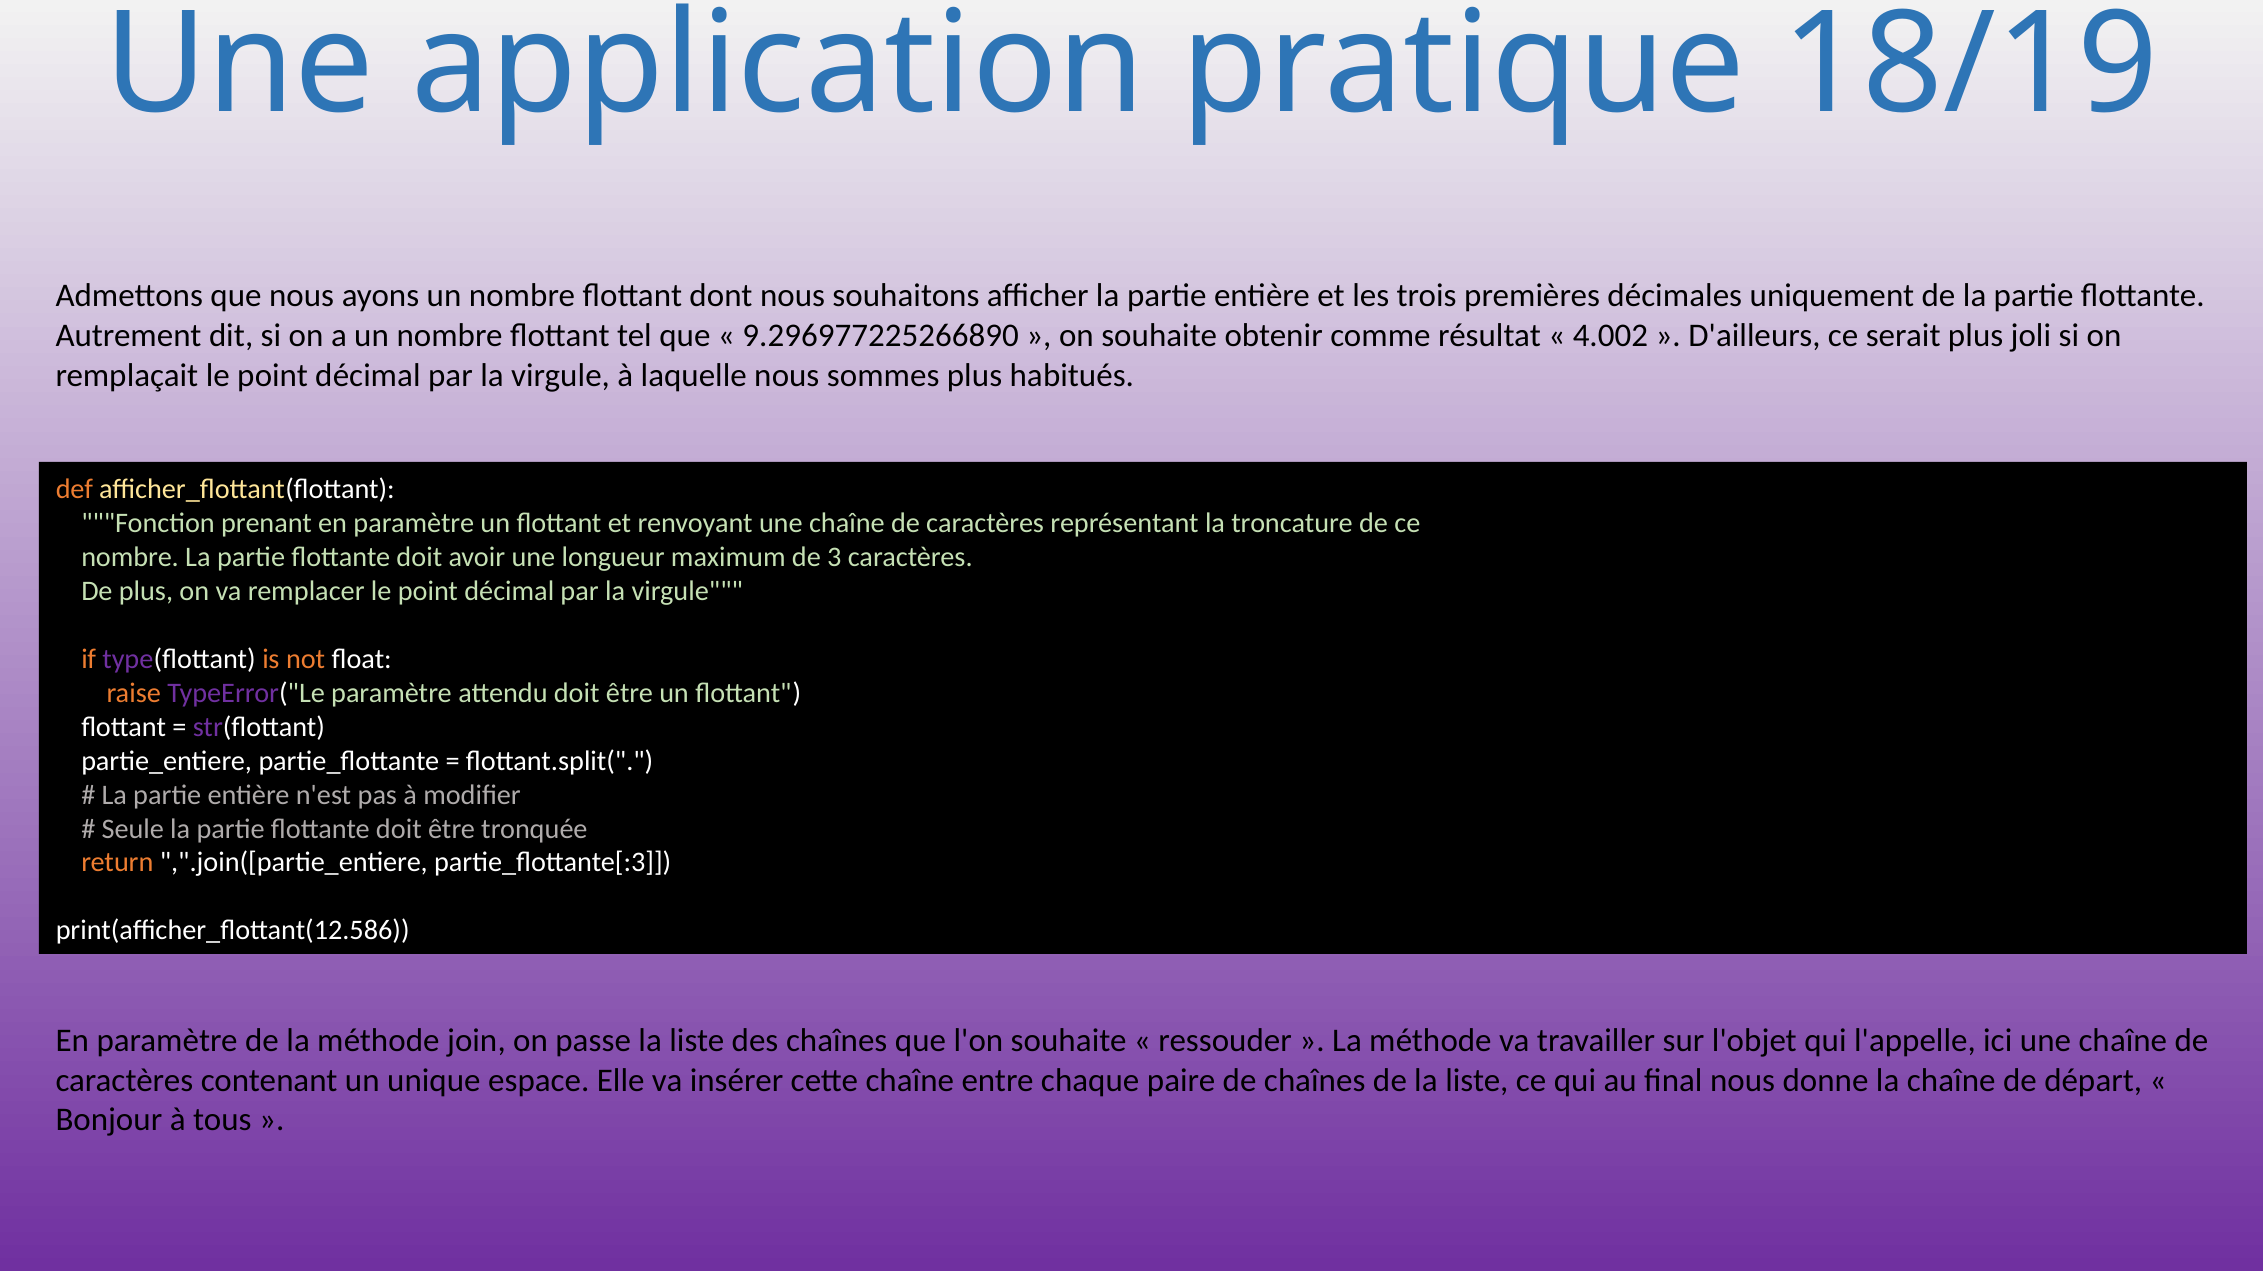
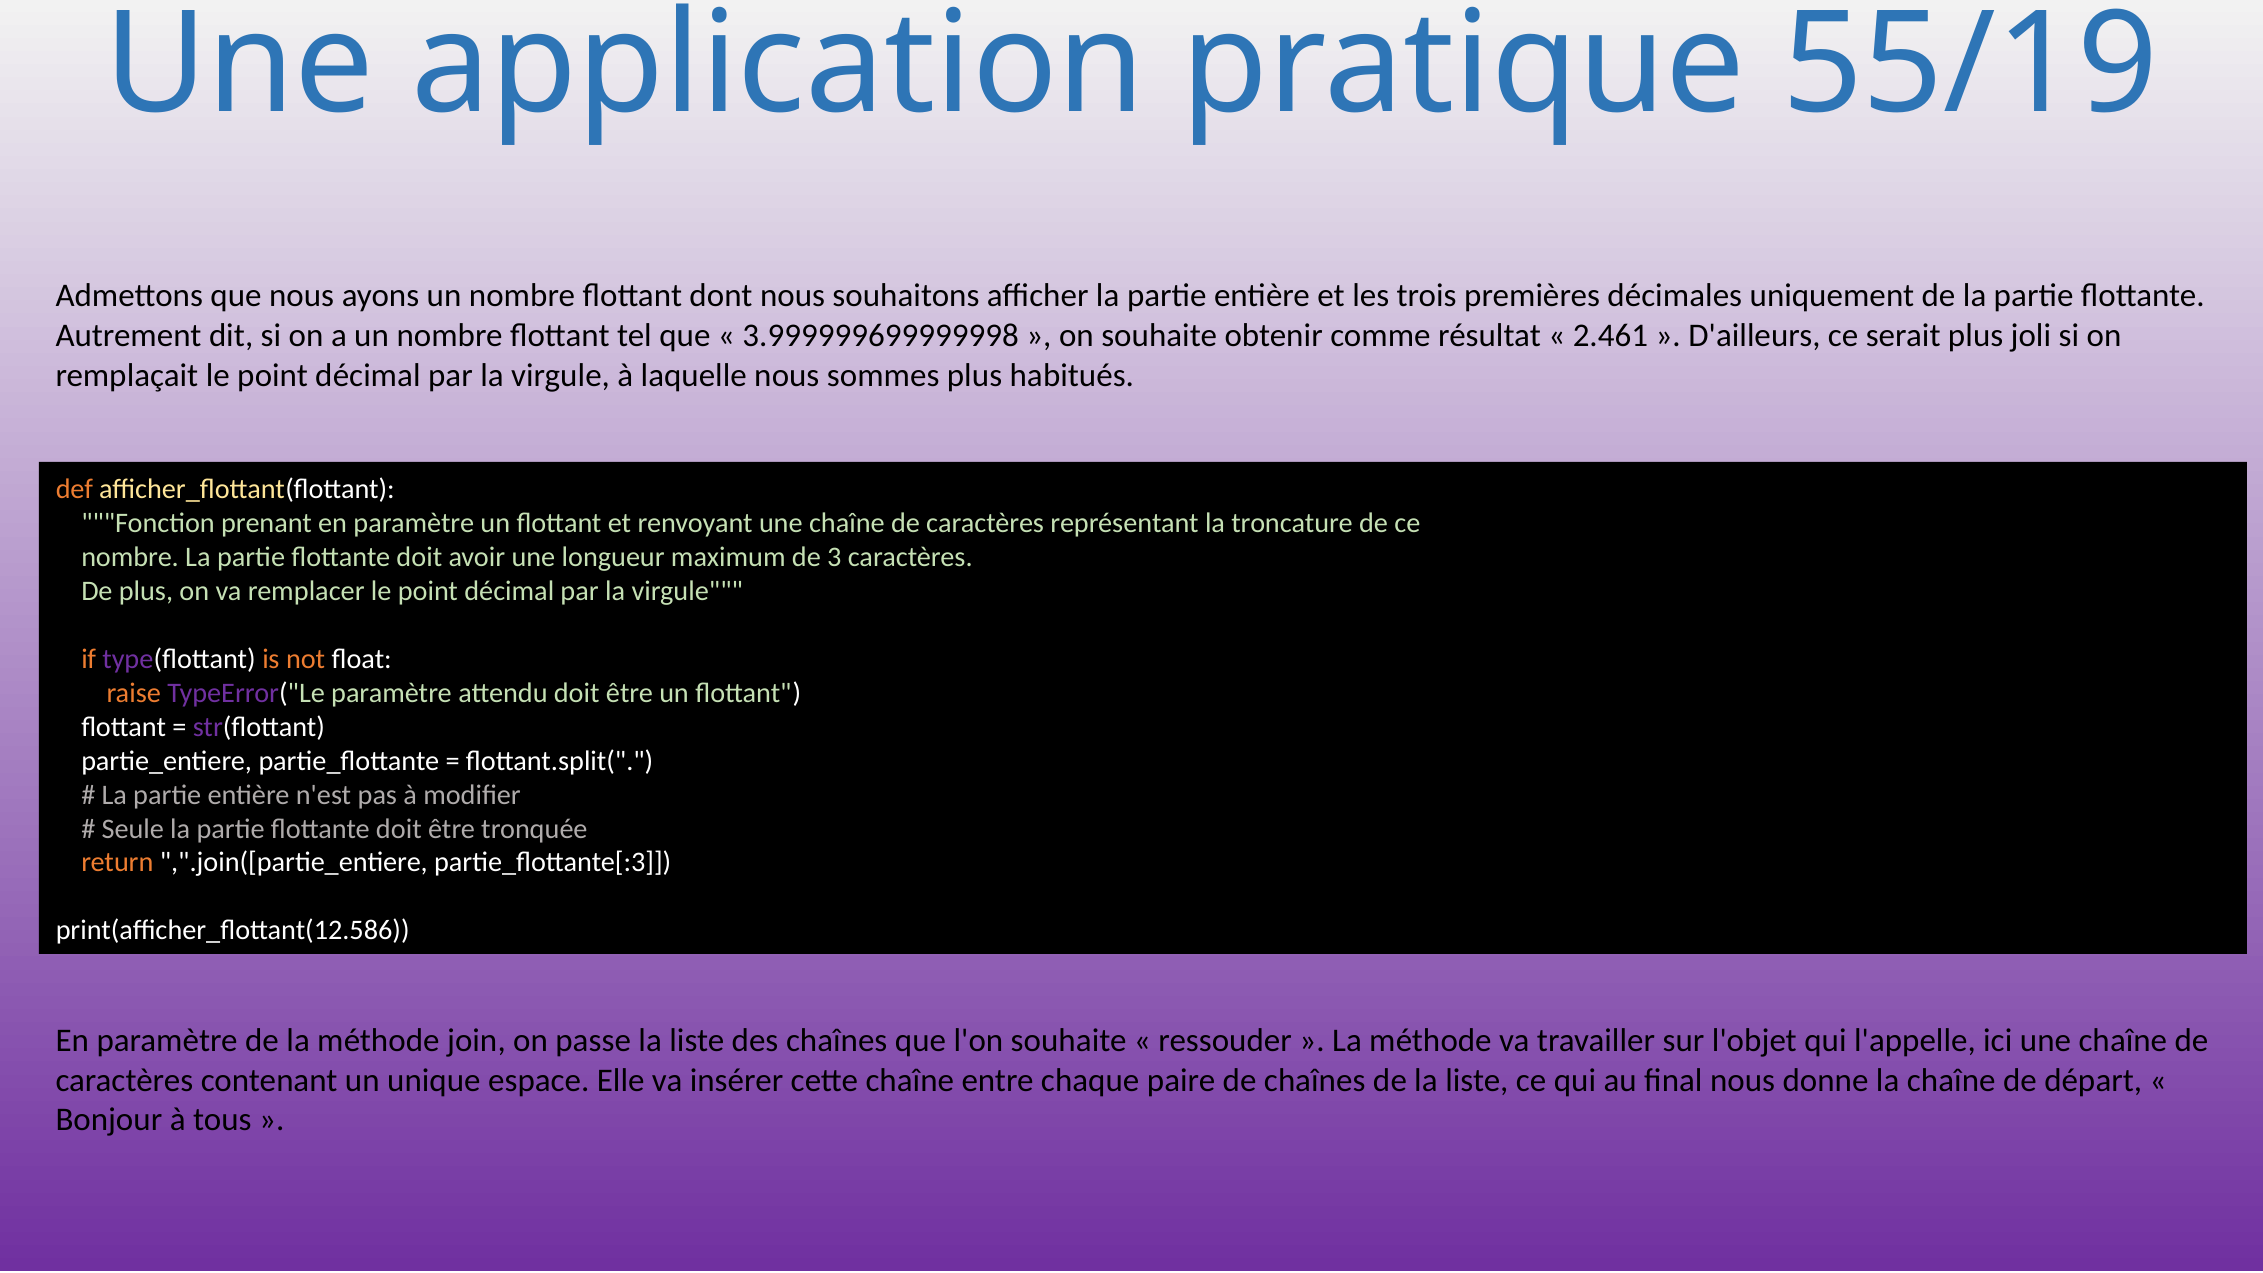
18/19: 18/19 -> 55/19 (1970, 65)
9.296977225266890: 9.296977225266890 -> 3.999999699999998 (881, 336)
4.002: 4.002 -> 2.461 (1610, 336)
